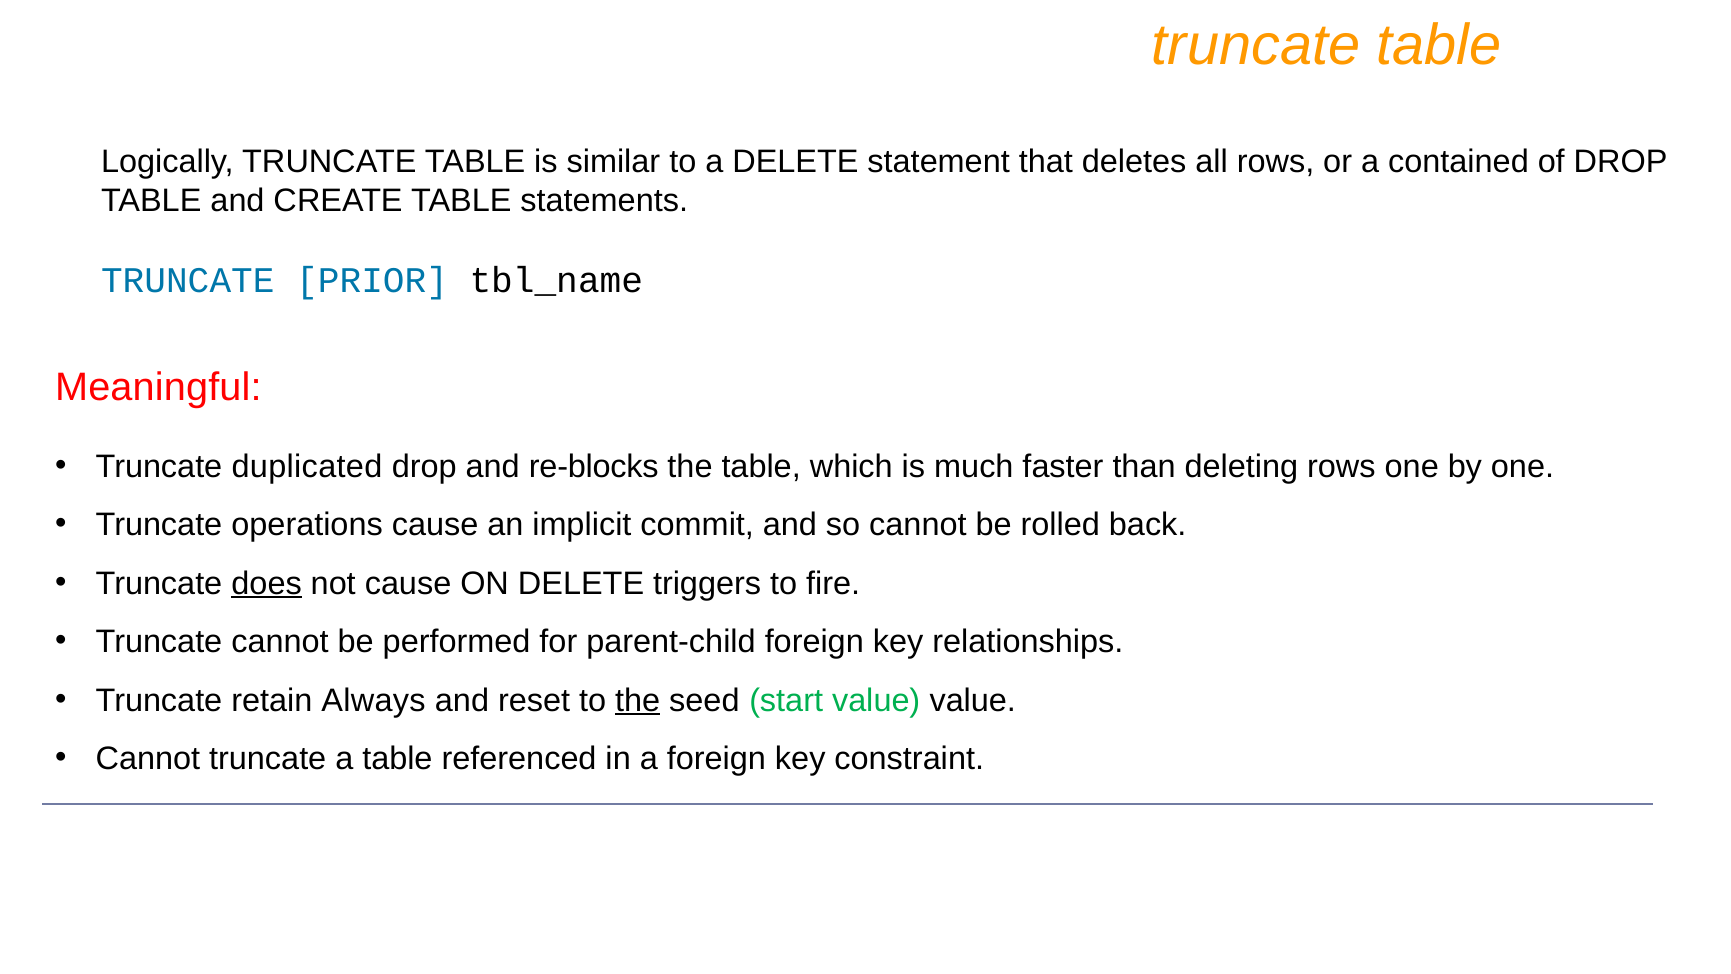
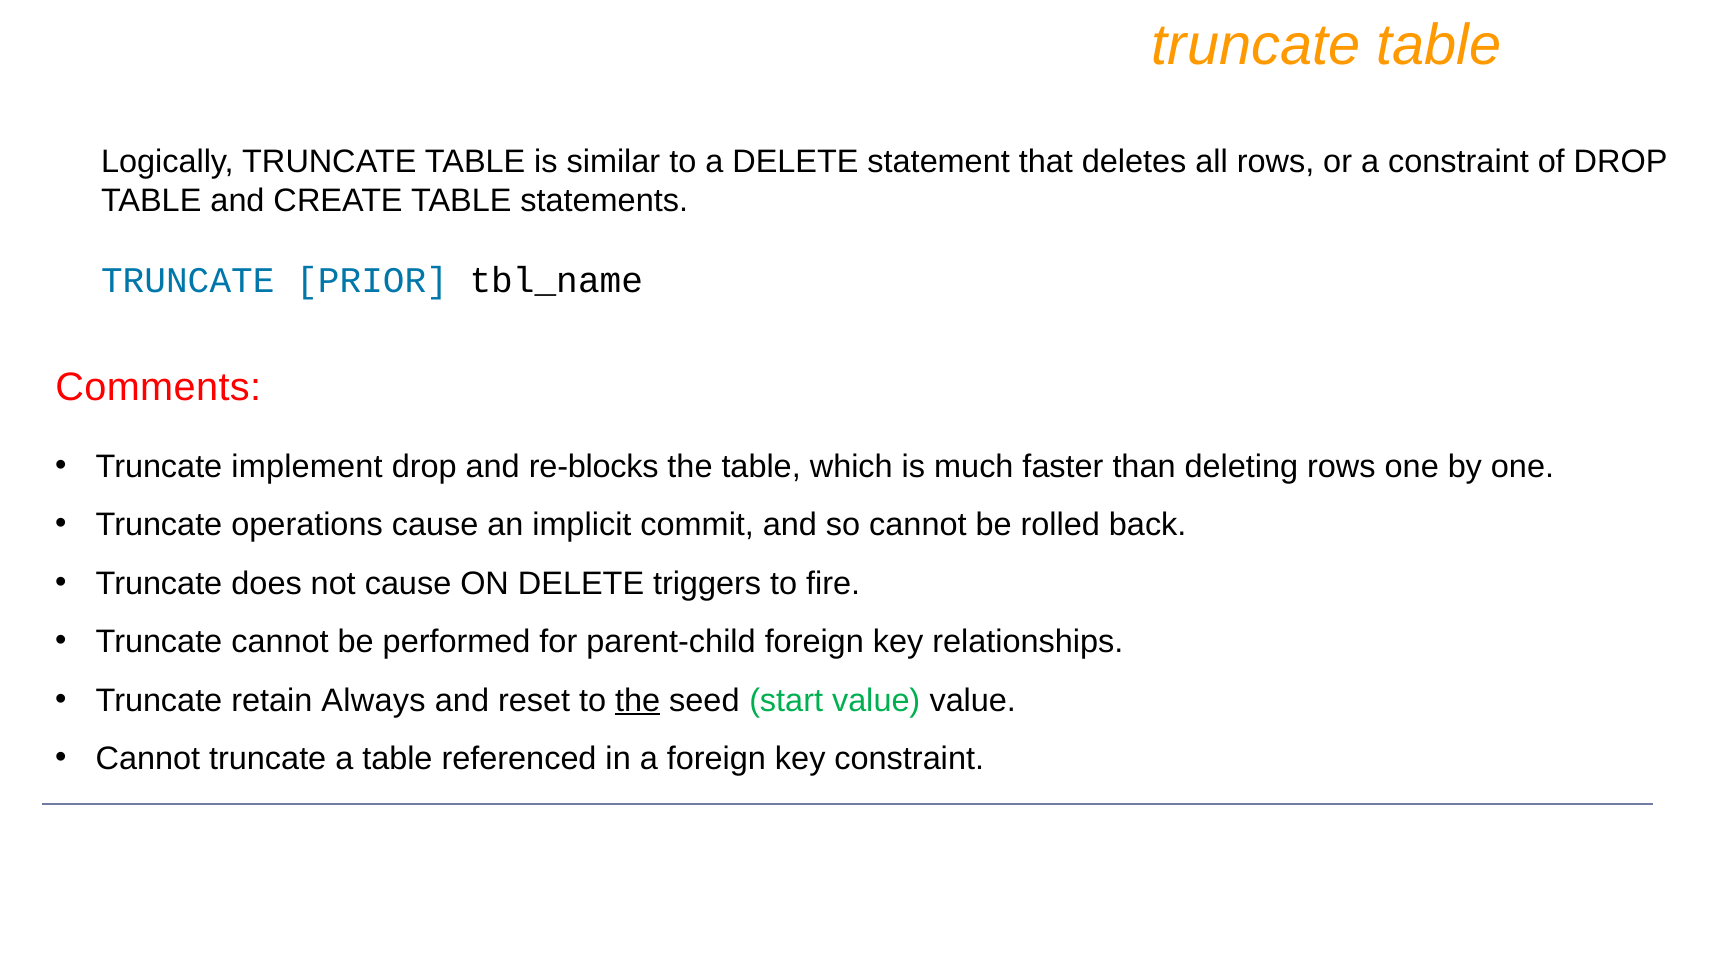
a contained: contained -> constraint (1458, 162)
Meaningful: Meaningful -> Comments (158, 387)
duplicated: duplicated -> implement (307, 466)
does underline: present -> none (267, 583)
